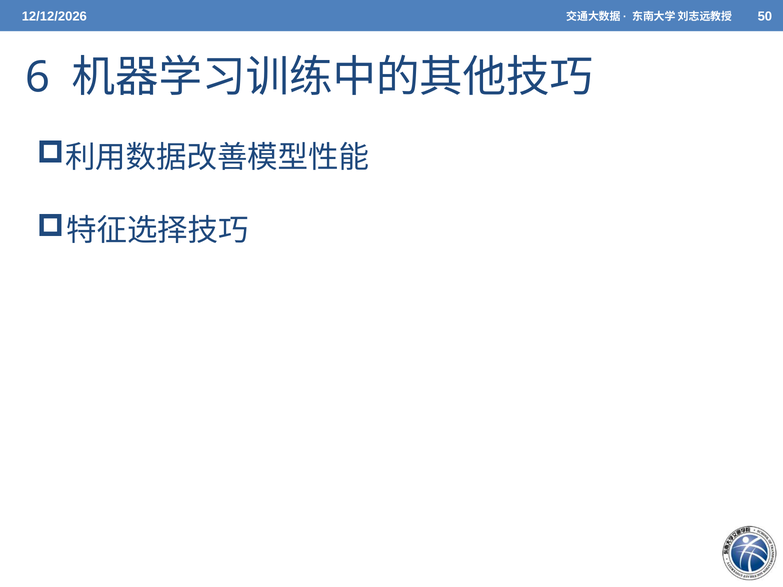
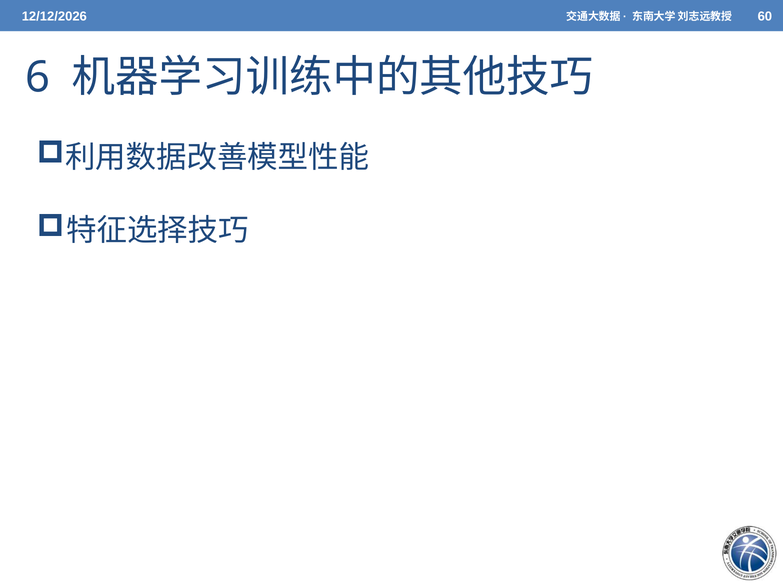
50: 50 -> 60 (765, 17)
